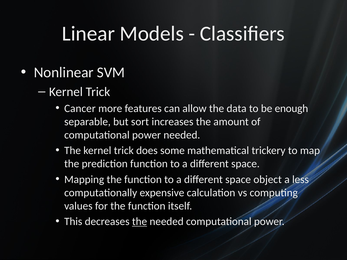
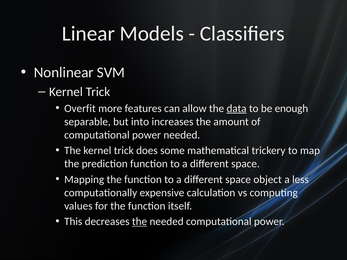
Cancer: Cancer -> Overfit (80, 108)
data underline: none -> present (237, 108)
sort: sort -> into (140, 122)
